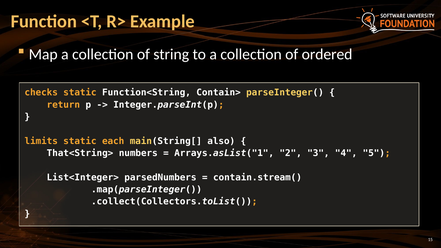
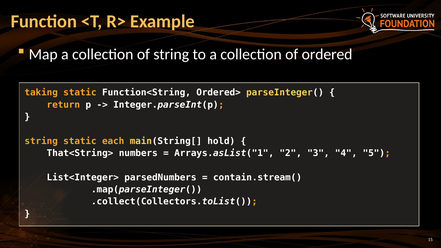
checks: checks -> taking (41, 93)
Contain>: Contain> -> Ordered> (219, 93)
limits: limits -> string (41, 141)
also: also -> hold (221, 141)
